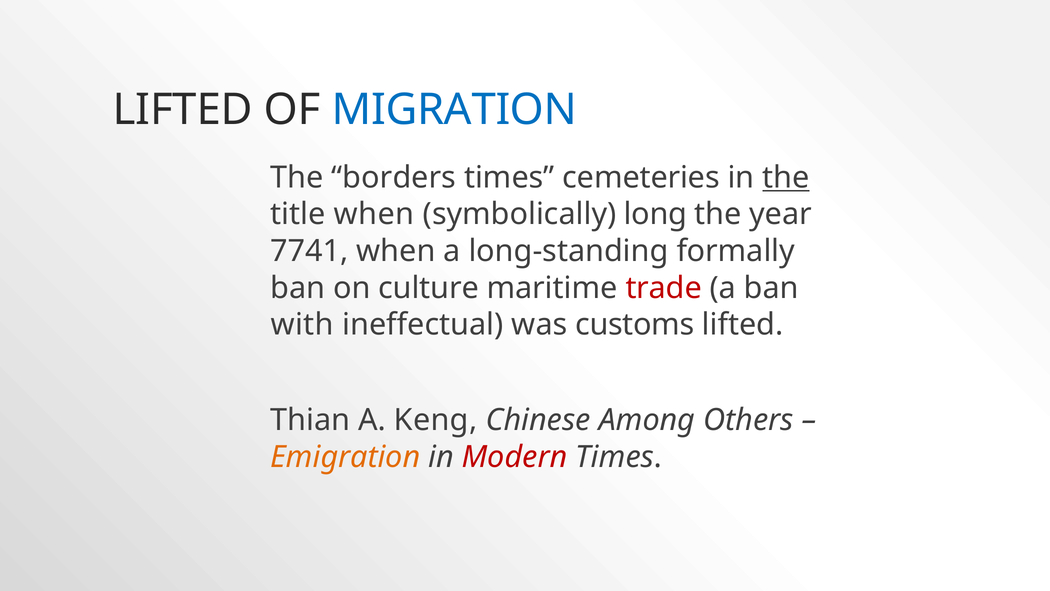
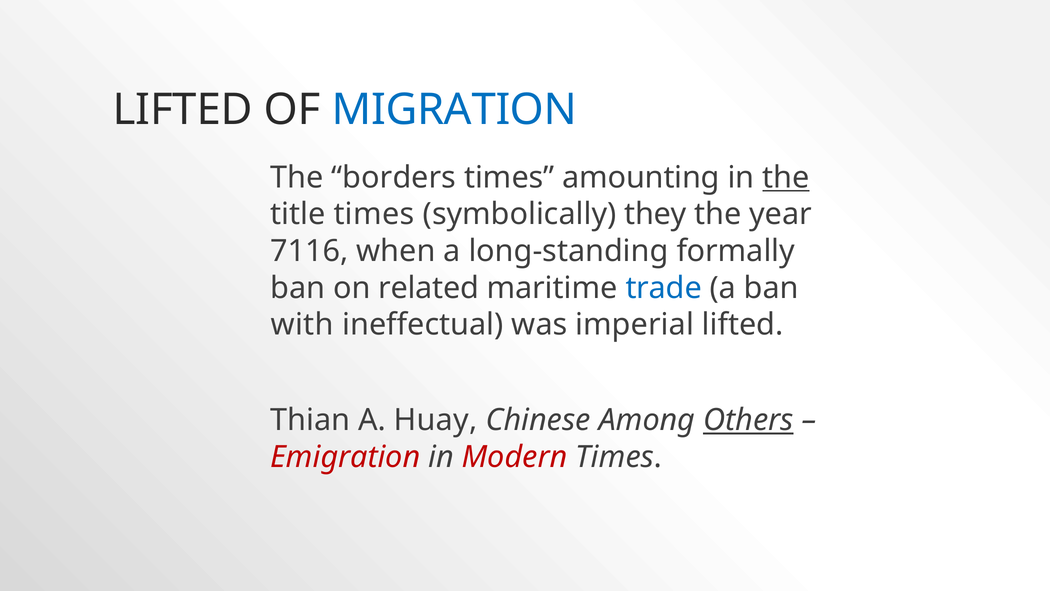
cemeteries: cemeteries -> amounting (641, 177)
title when: when -> times (374, 214)
long: long -> they (655, 214)
7741: 7741 -> 7116 (309, 251)
culture: culture -> related (429, 288)
trade colour: red -> blue (664, 288)
customs: customs -> imperial (635, 325)
Keng: Keng -> Huay (436, 420)
Others underline: none -> present (748, 420)
Emigration colour: orange -> red (345, 457)
